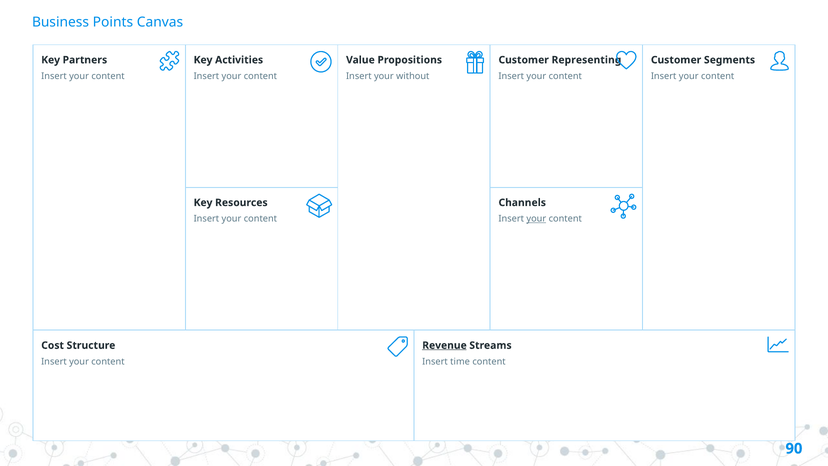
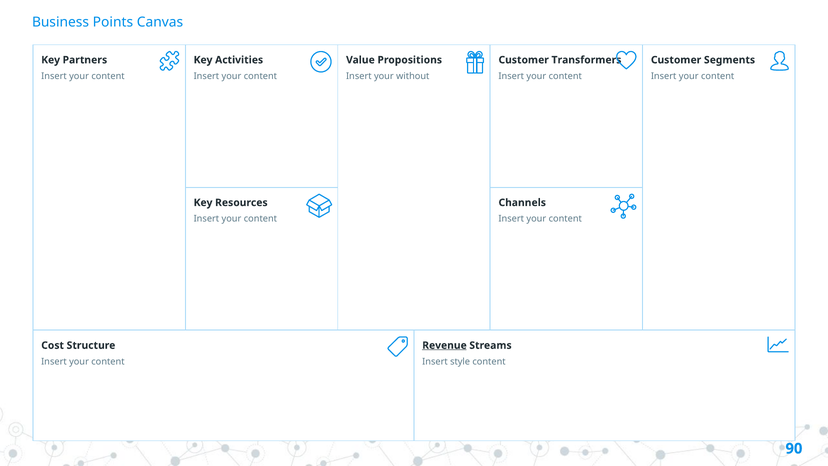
Representing: Representing -> Transformers (586, 60)
your underline: present -> none (536, 219)
time: time -> style (460, 362)
